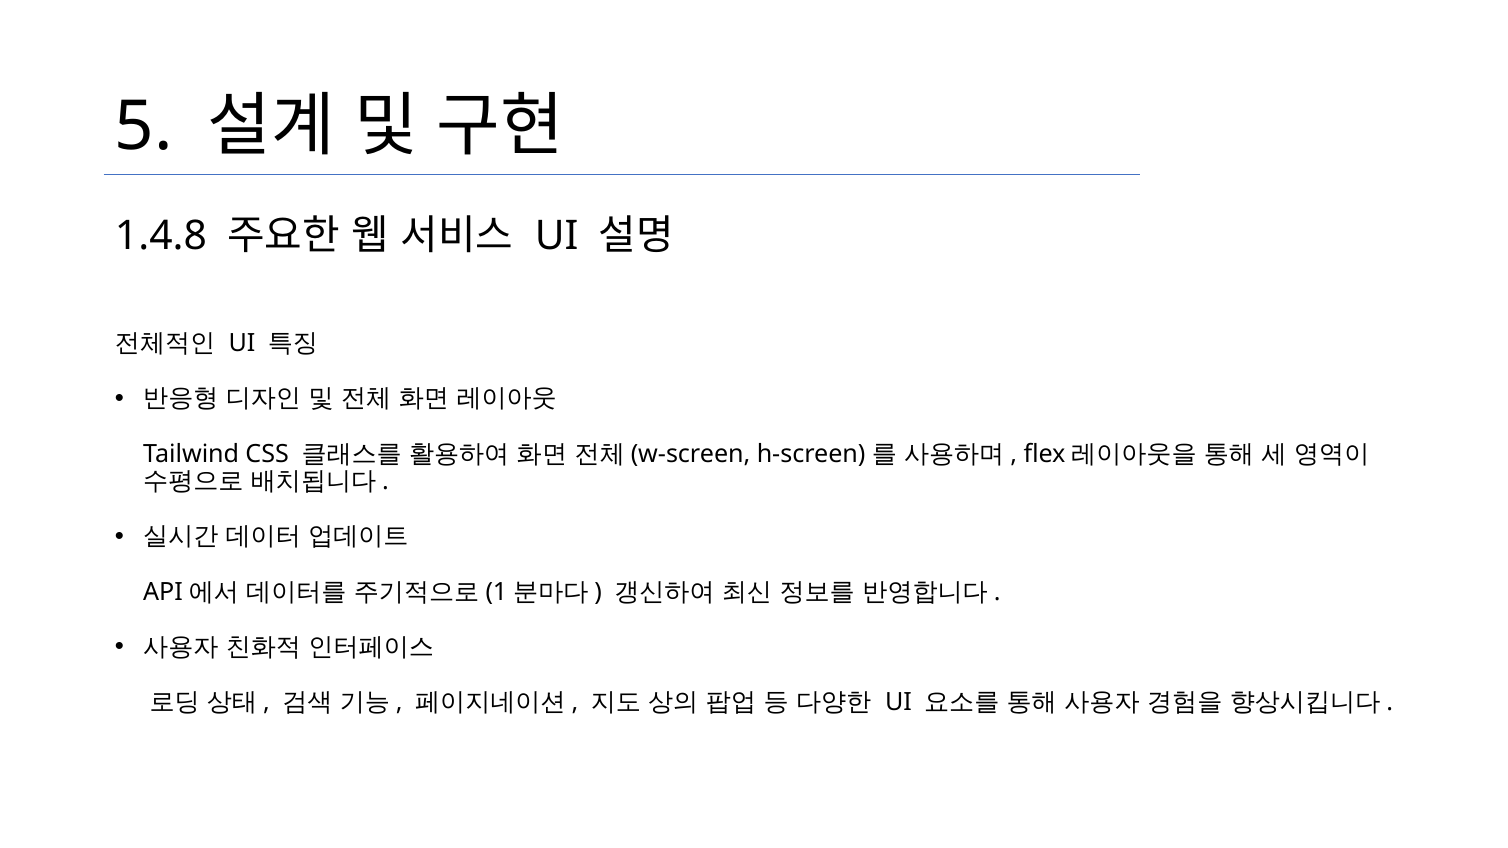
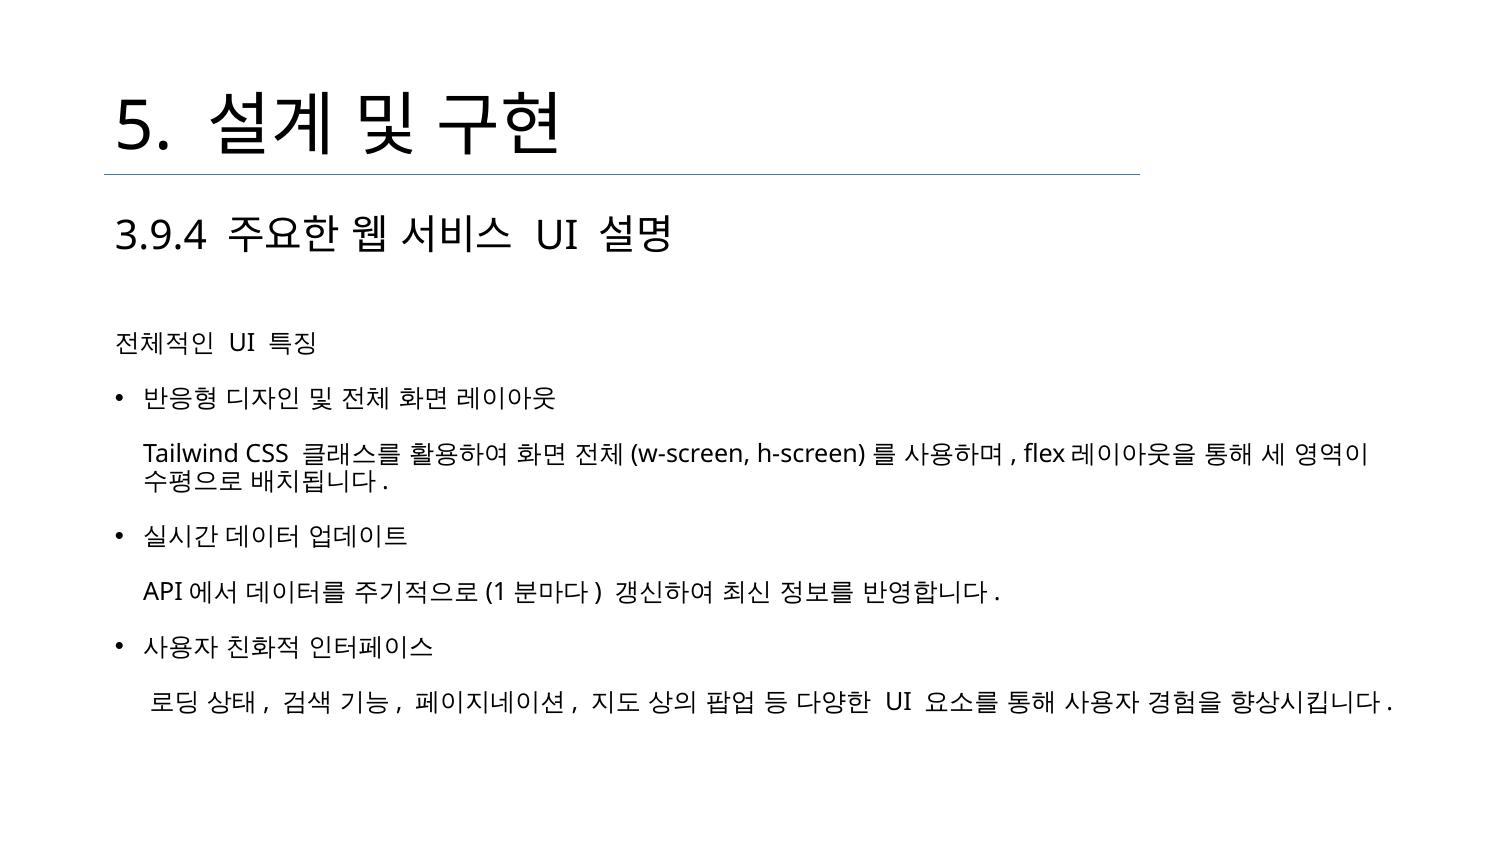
1.4.8: 1.4.8 -> 3.9.4 (161, 237)
